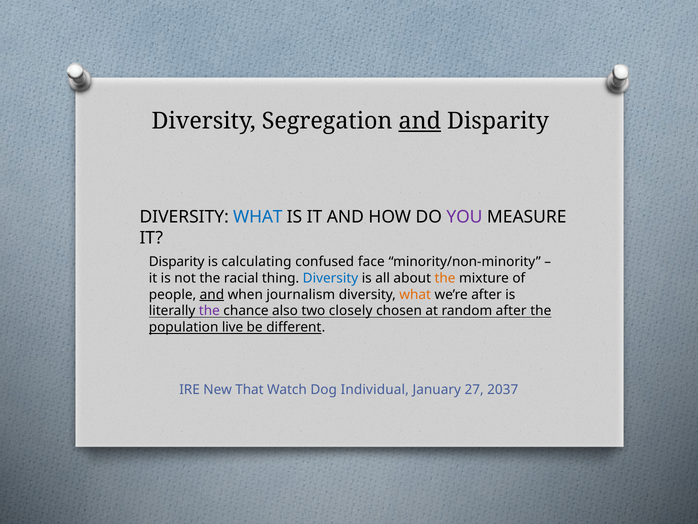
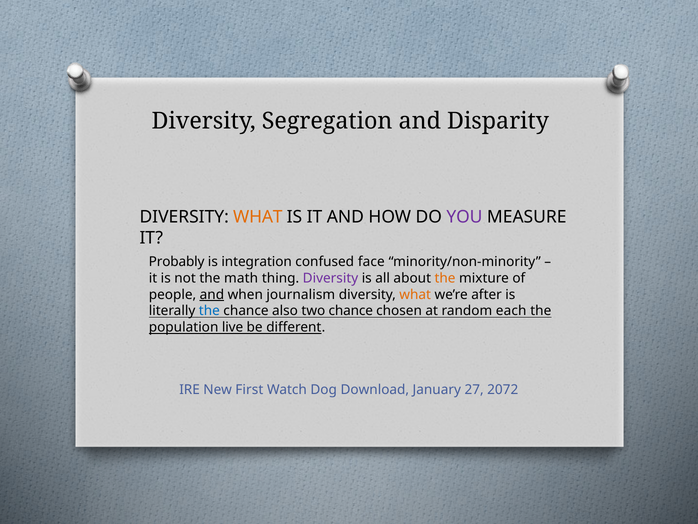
and underline: present -> none (420, 121)
WHAT colour: blue -> orange (258, 217)
Disparity: Disparity -> Probably (177, 262)
calculating: calculating -> integration (257, 262)
racial: racial -> math (241, 278)
Diversity colour: blue -> purple (330, 278)
the colour: purple -> blue (209, 311)
two closely: closely -> chance (351, 311)
random after: after -> each (511, 311)
That: That -> First (249, 389)
Individual: Individual -> Download (375, 389)
2037: 2037 -> 2072 (503, 389)
